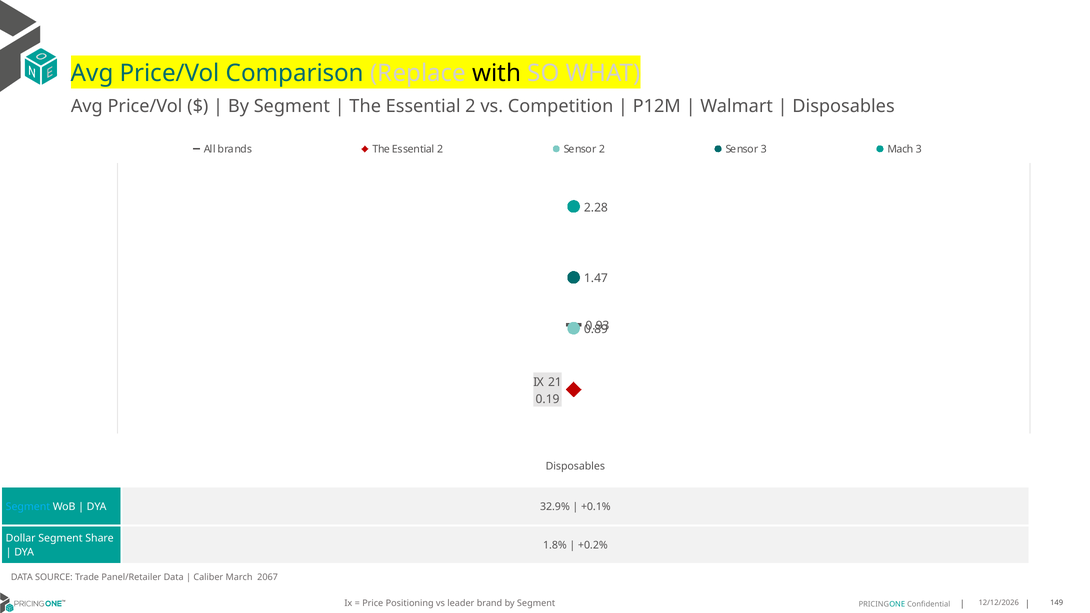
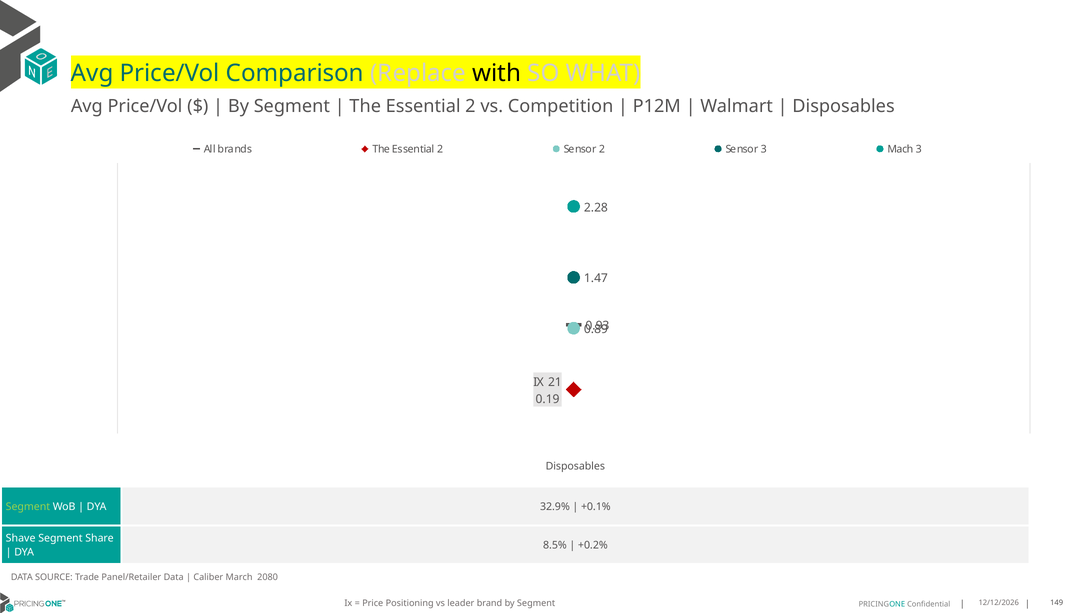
Segment colour: light blue -> light green (28, 507)
Dollar: Dollar -> Shave (21, 538)
1.8%: 1.8% -> 8.5% (555, 545)
2067: 2067 -> 2080 (268, 577)
